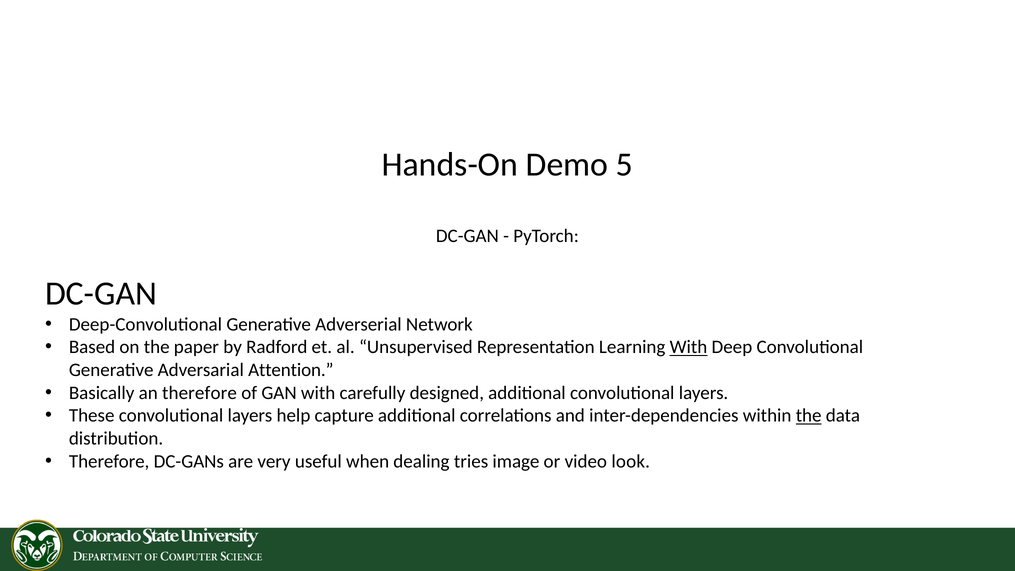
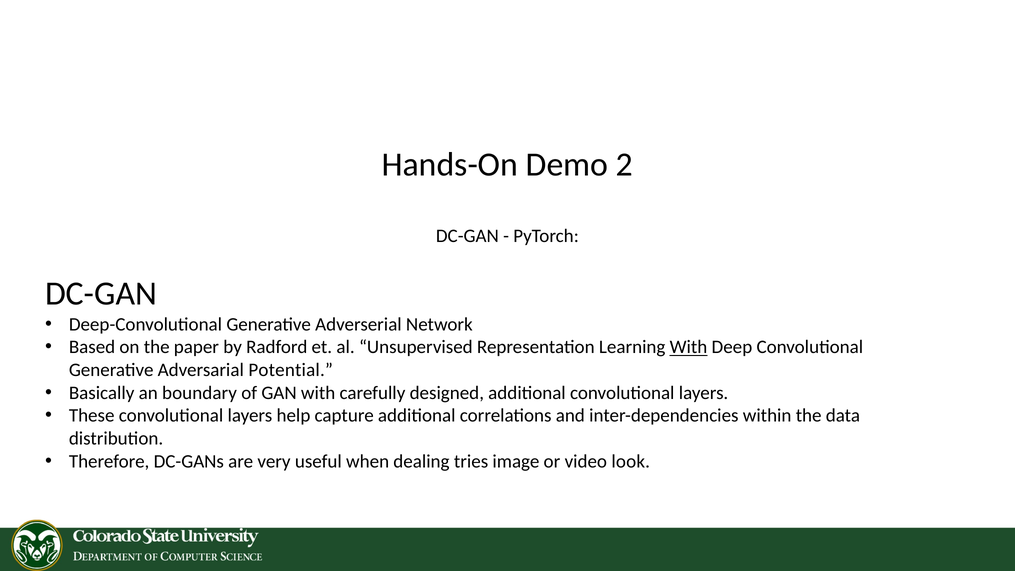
5: 5 -> 2 (624, 165)
Attention: Attention -> Potential (291, 370)
an therefore: therefore -> boundary (199, 393)
the underline: present -> none (809, 416)
